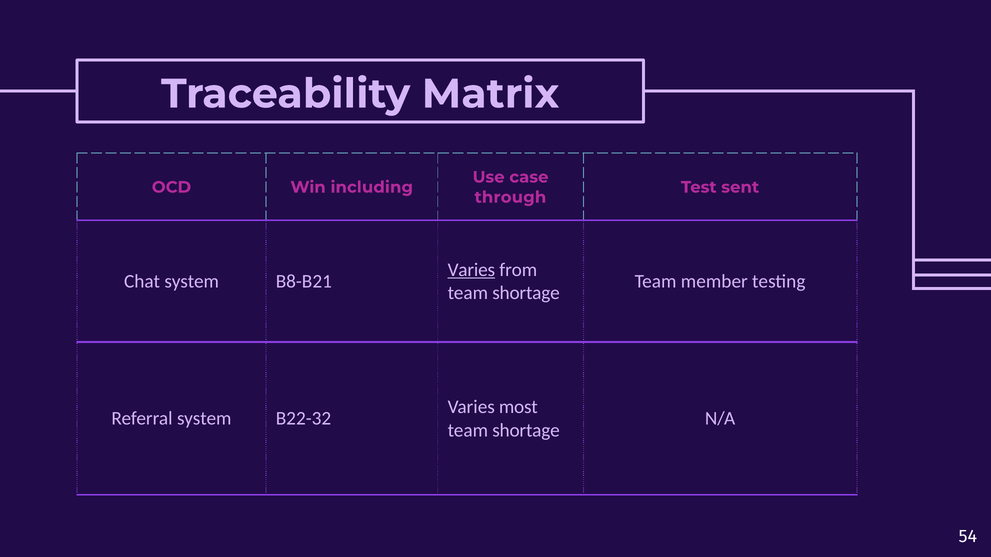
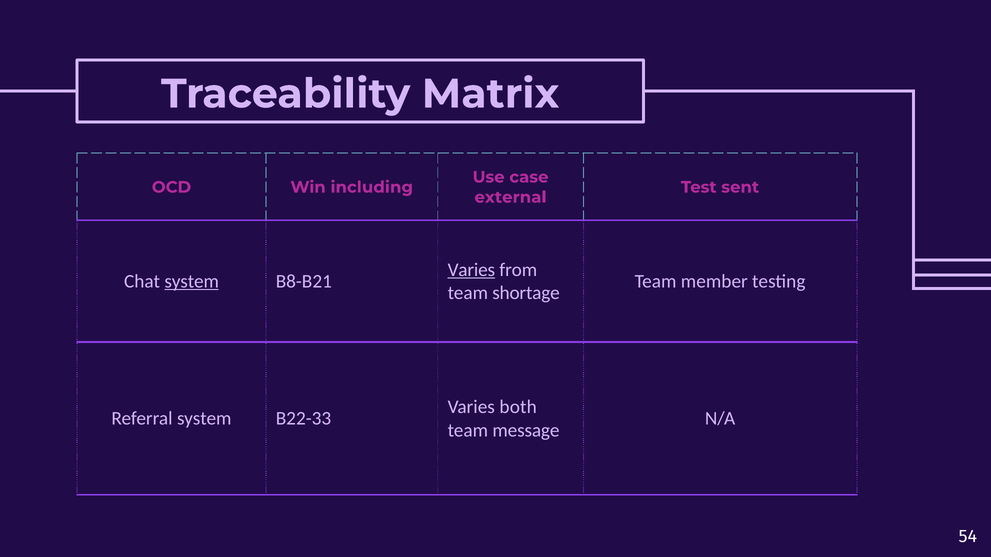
through: through -> external (510, 197)
system underline: none -> present (192, 282)
most: most -> both (518, 407)
B22-32: B22-32 -> B22-33 (303, 419)
shortage: shortage -> message (526, 431)
